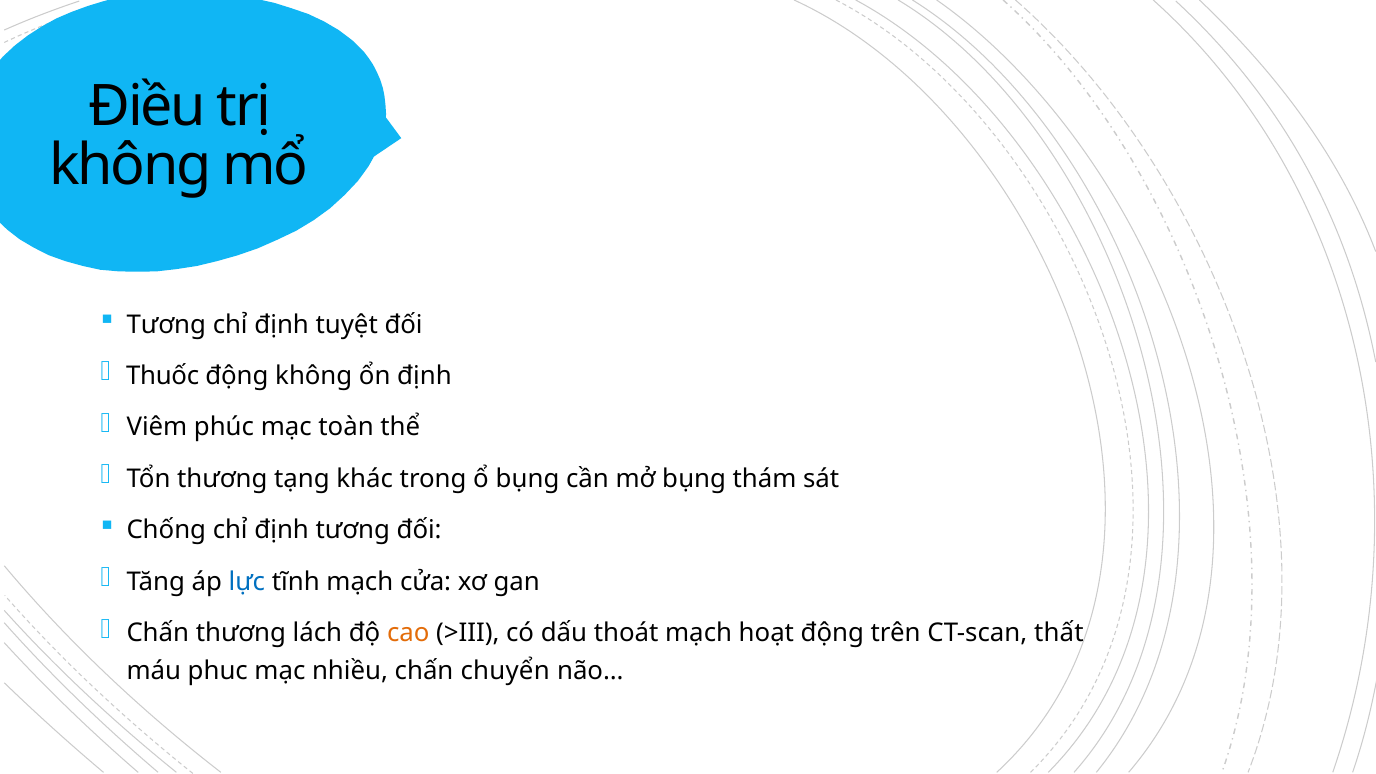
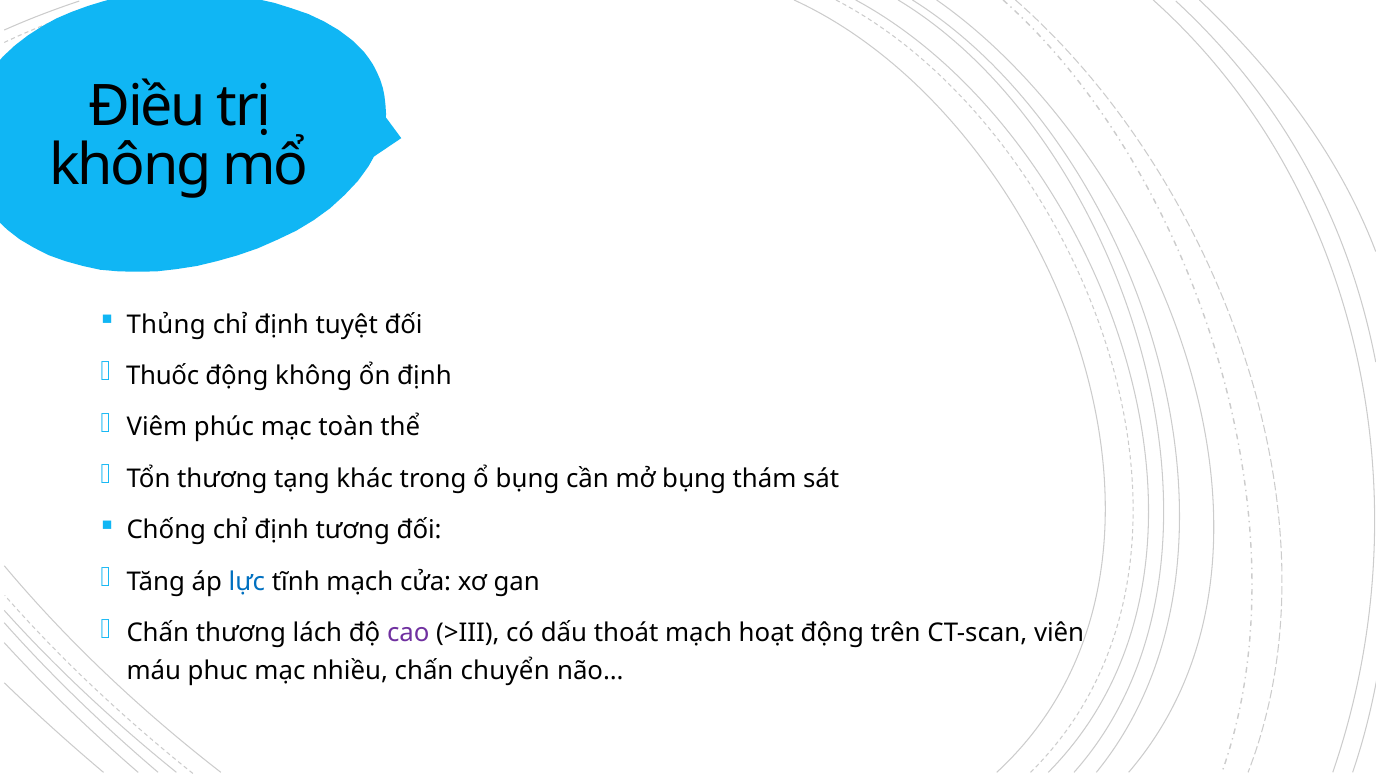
Tương: Tương -> Thủng (166, 325)
cao colour: orange -> purple (408, 633)
thất: thất -> viên (1059, 633)
